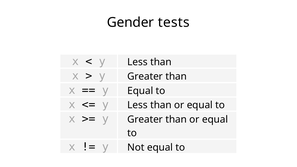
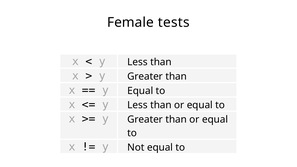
Gender: Gender -> Female (130, 22)
